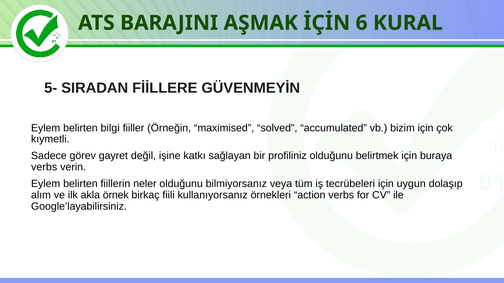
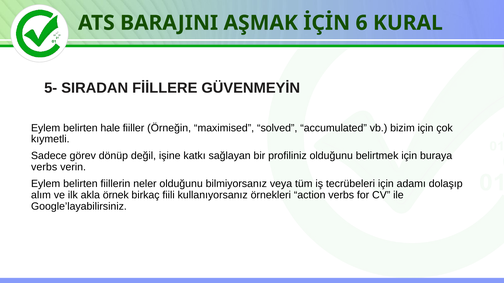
bilgi: bilgi -> hale (110, 128)
gayret: gayret -> dönüp (113, 156)
uygun: uygun -> adamı (411, 184)
